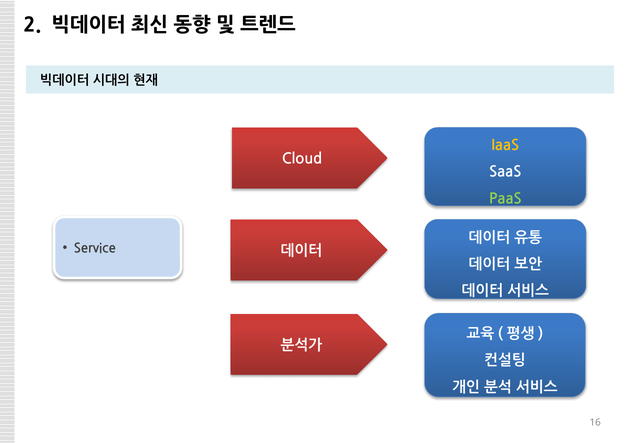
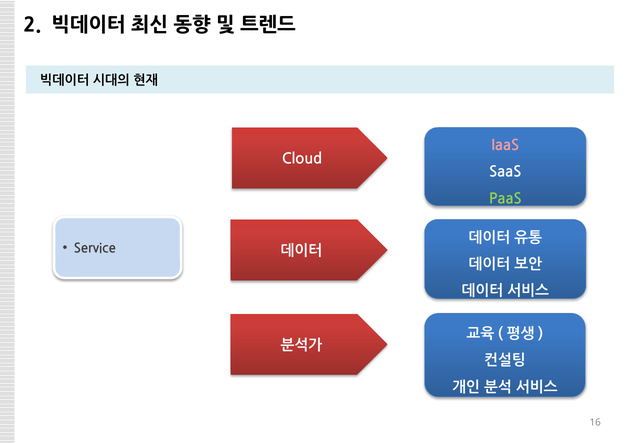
IaaS colour: yellow -> pink (505, 146)
